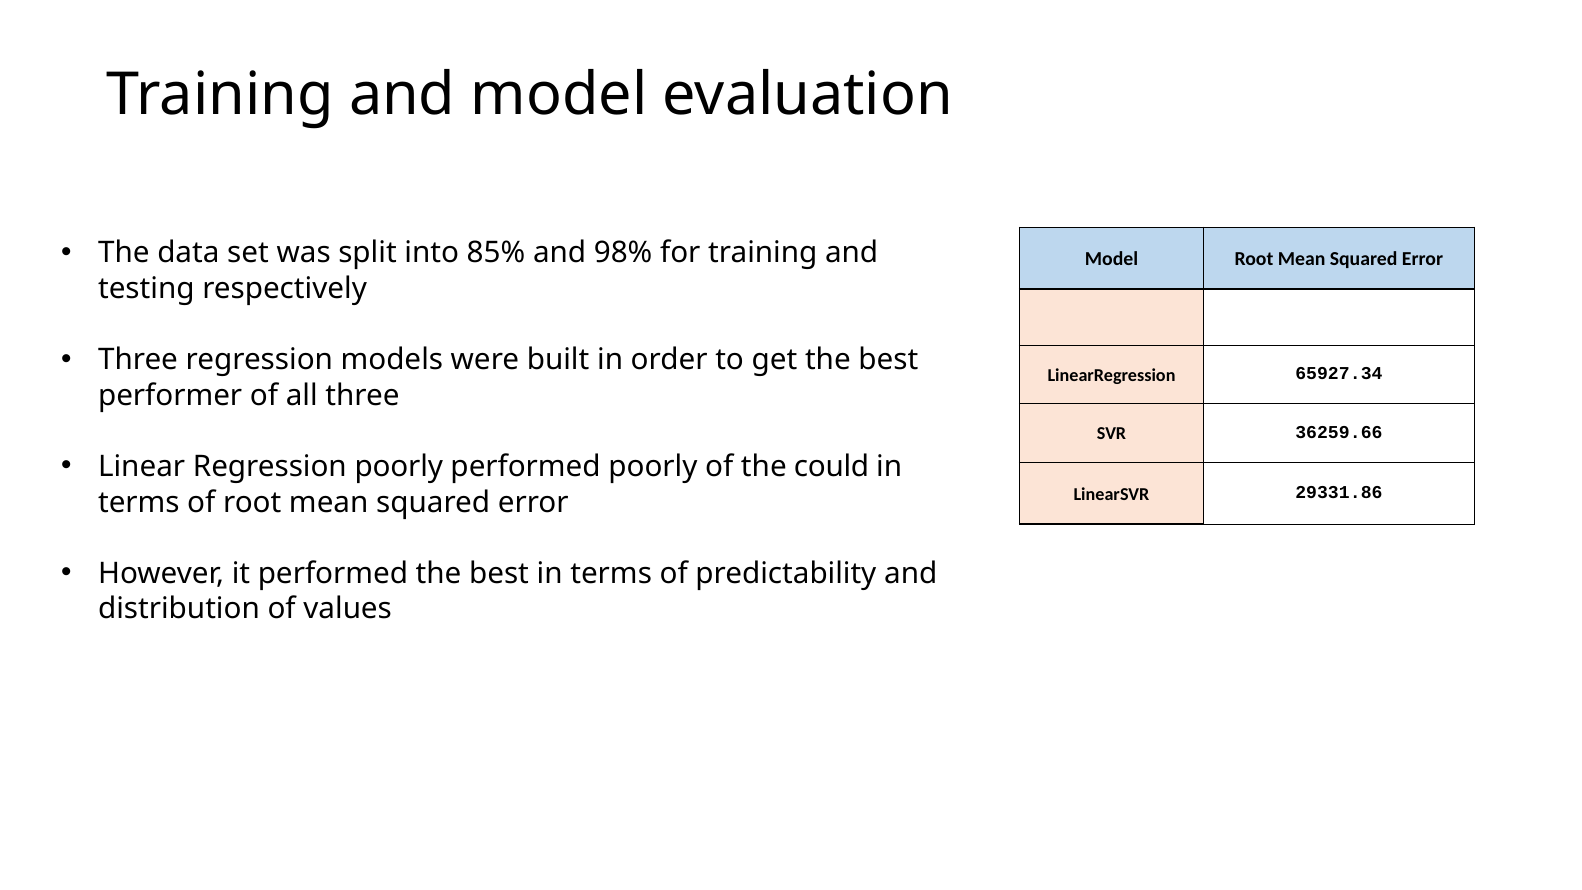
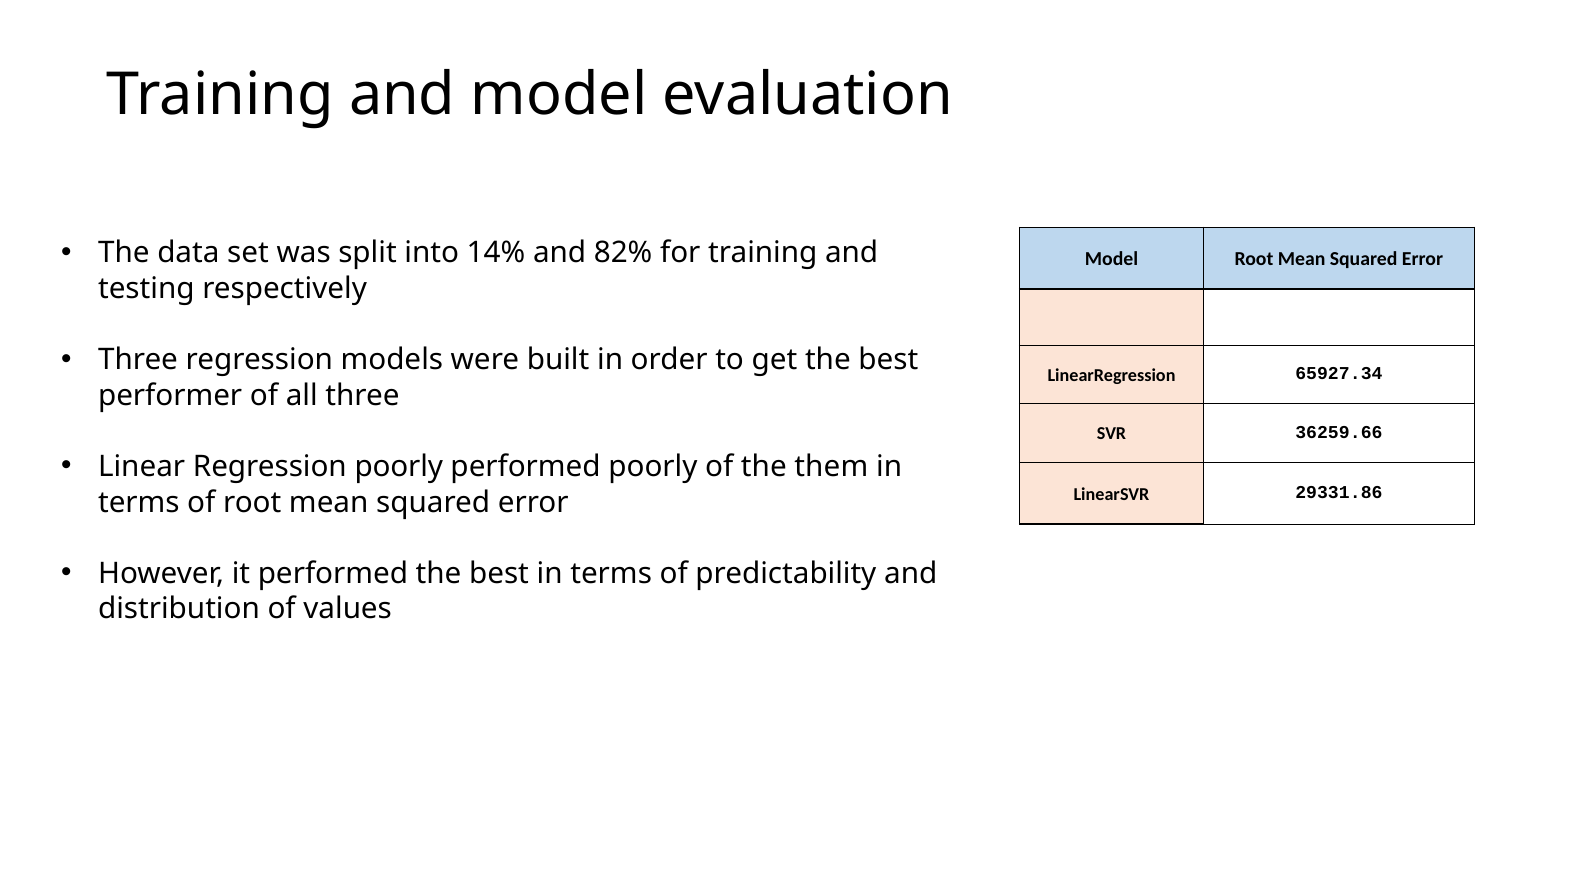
85%: 85% -> 14% (496, 253)
98%: 98% -> 82% (623, 253)
could: could -> them (831, 467)
